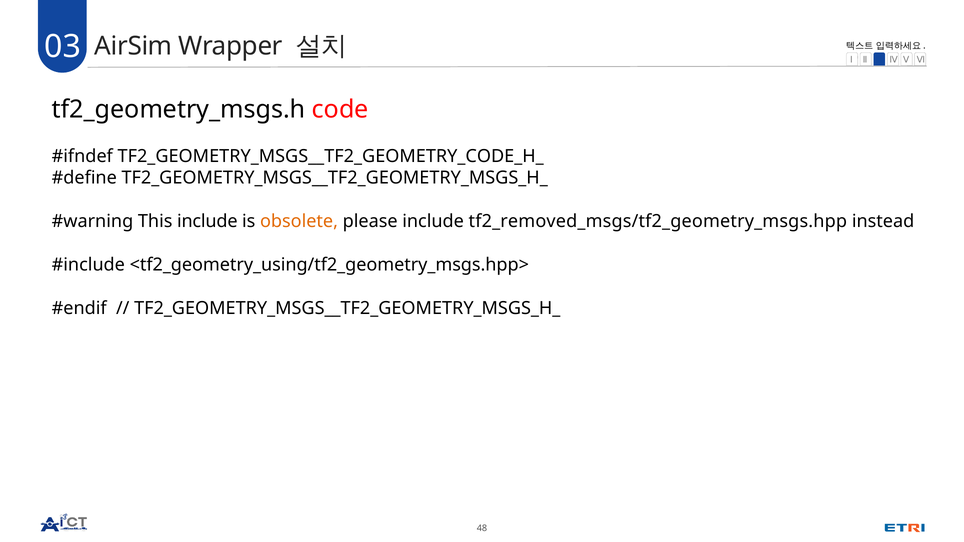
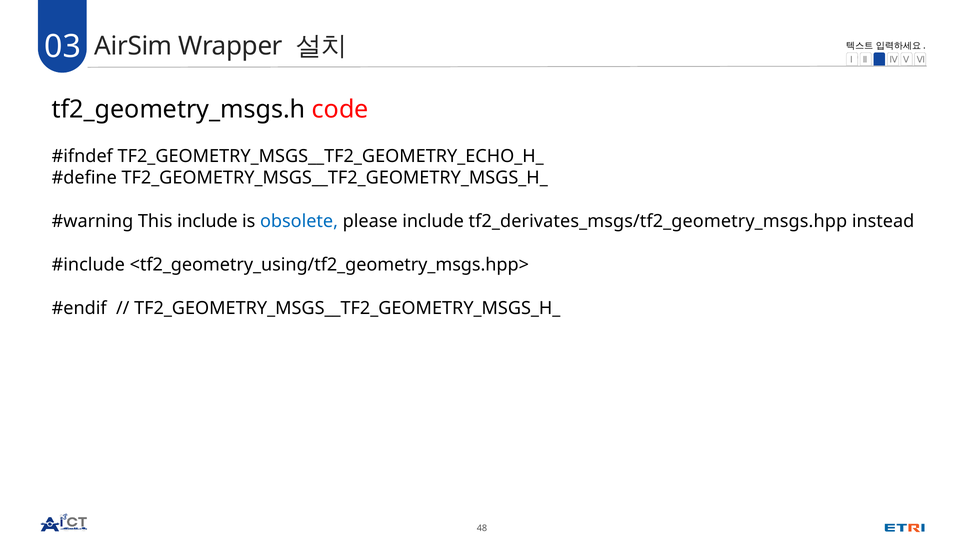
TF2_GEOMETRY_MSGS__TF2_GEOMETRY_CODE_H_: TF2_GEOMETRY_MSGS__TF2_GEOMETRY_CODE_H_ -> TF2_GEOMETRY_MSGS__TF2_GEOMETRY_ECHO_H_ (331, 156)
obsolete colour: orange -> blue (299, 221)
tf2_removed_msgs/tf2_geometry_msgs.hpp: tf2_removed_msgs/tf2_geometry_msgs.hpp -> tf2_derivates_msgs/tf2_geometry_msgs.hpp (658, 221)
